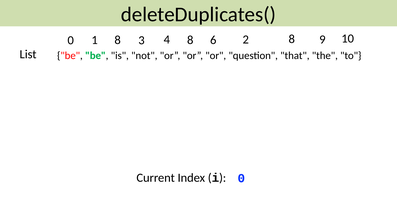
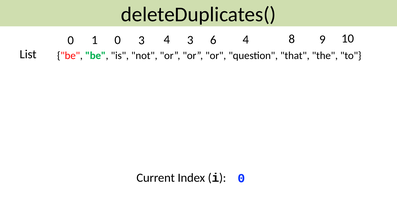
1 8: 8 -> 0 (118, 40)
4 8: 8 -> 3 (190, 40)
6 2: 2 -> 4 (246, 40)
